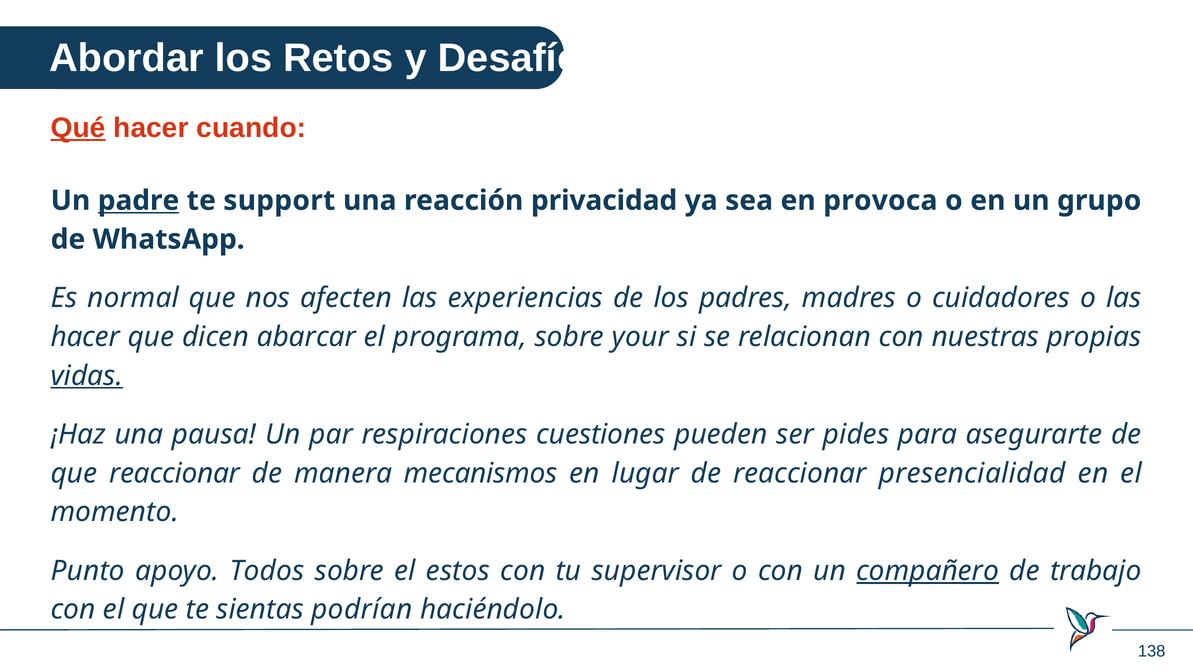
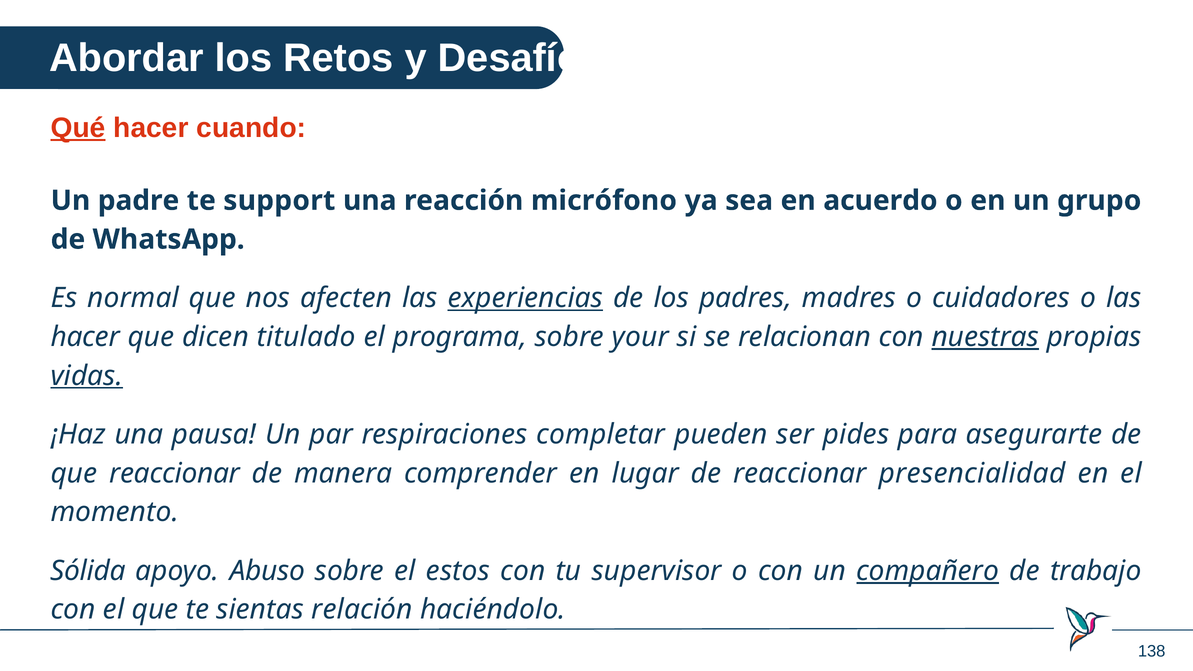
padre underline: present -> none (139, 201)
privacidad: privacidad -> micrófono (604, 201)
provoca: provoca -> acuerdo (880, 201)
experiencias underline: none -> present (525, 298)
abarcar: abarcar -> titulado (306, 337)
nuestras underline: none -> present (985, 337)
cuestiones: cuestiones -> completar (601, 435)
mecanismos: mecanismos -> comprender (481, 473)
Punto: Punto -> Sólida (88, 571)
Todos: Todos -> Abuso (267, 571)
podrían: podrían -> relación (362, 610)
